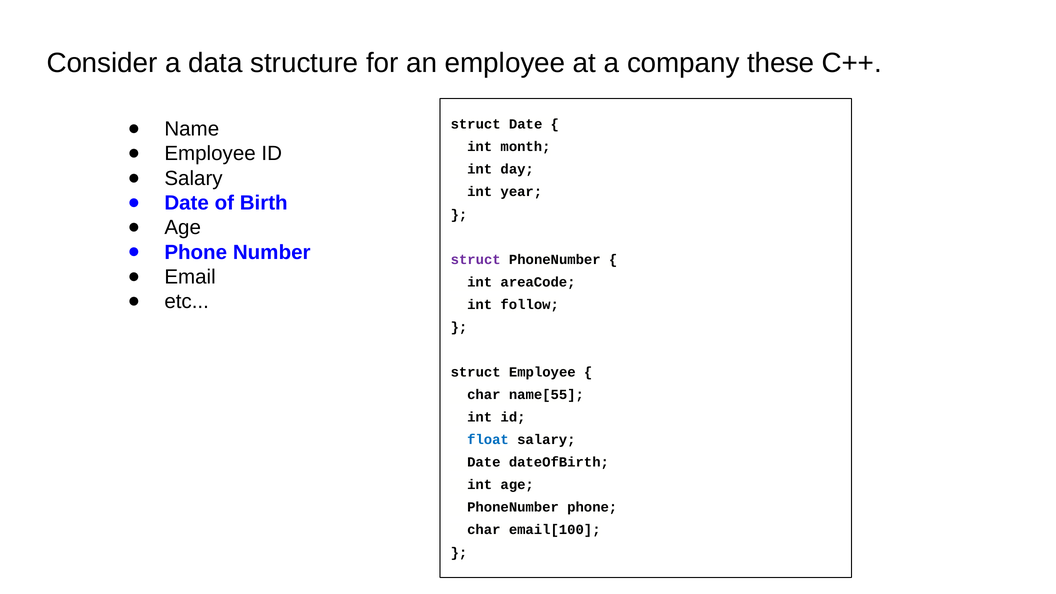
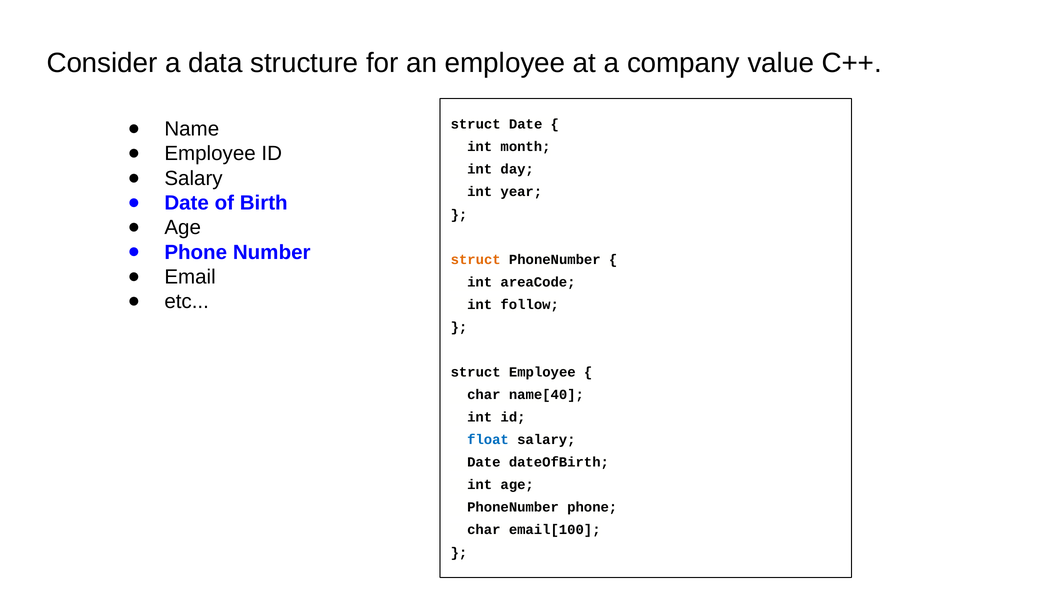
these: these -> value (781, 63)
struct colour: purple -> orange (476, 259)
name[55: name[55 -> name[40 (546, 395)
